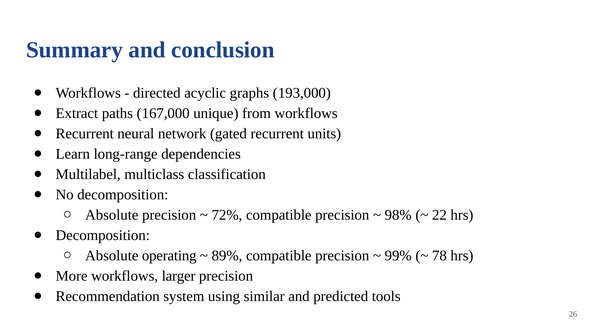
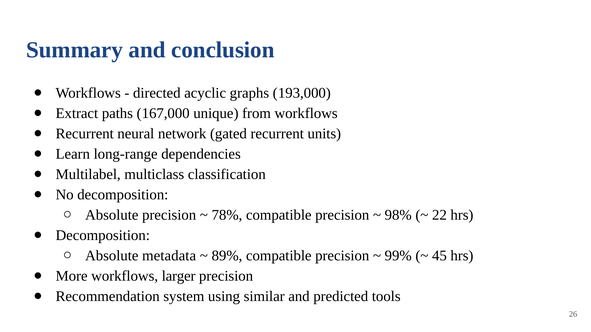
72%: 72% -> 78% (227, 215)
operating: operating -> metadata (169, 256)
78: 78 -> 45 (439, 256)
